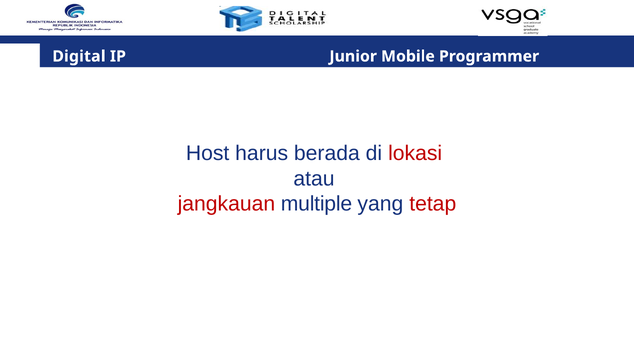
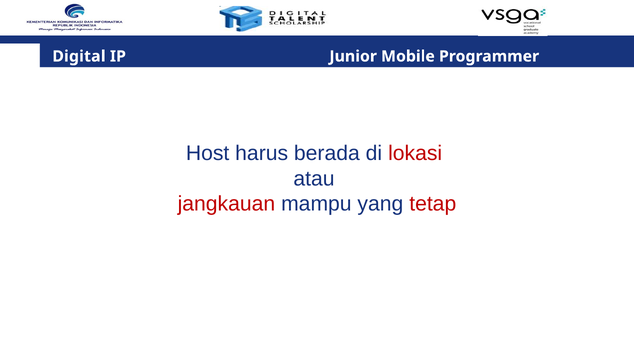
multiple: multiple -> mampu (316, 204)
